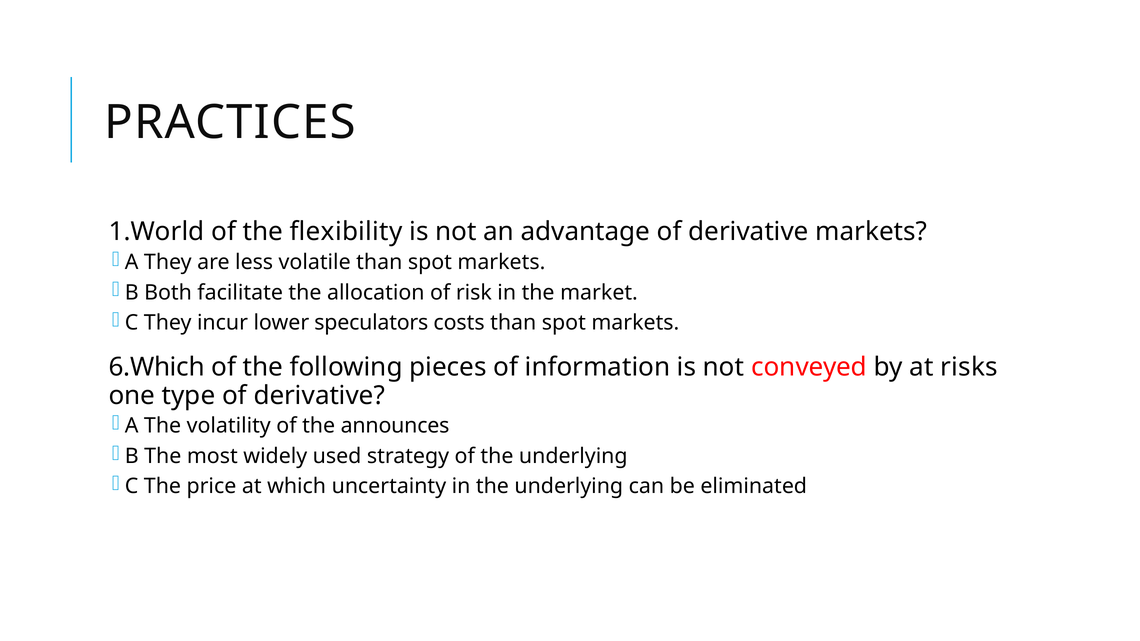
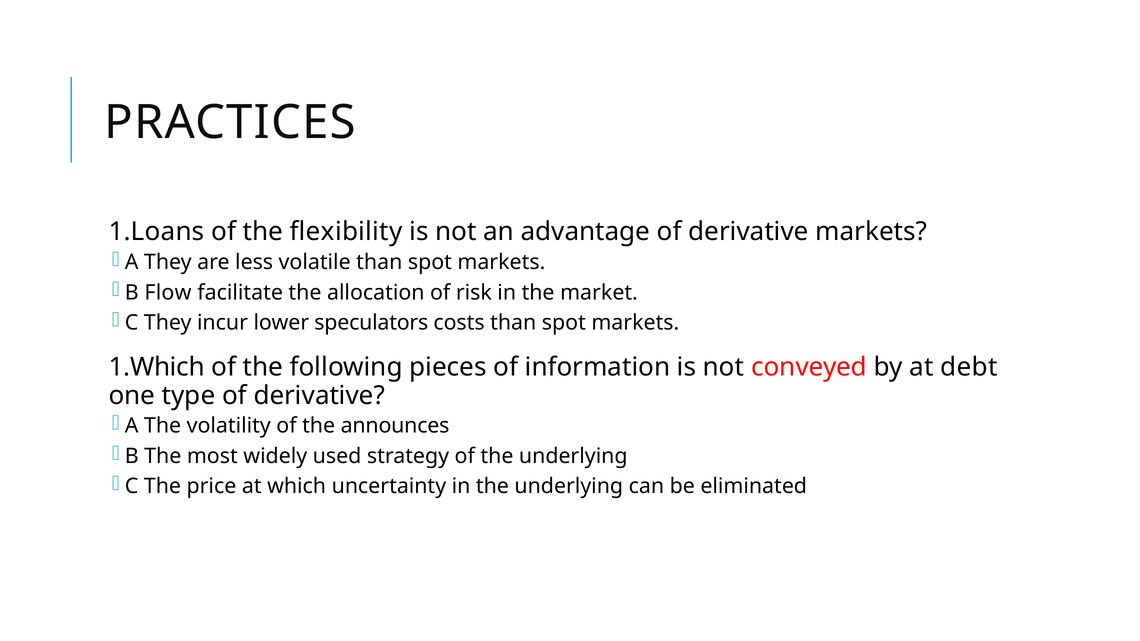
1.World: 1.World -> 1.Loans (157, 232)
Both: Both -> Flow (168, 293)
6.Which: 6.Which -> 1.Which (157, 367)
risks: risks -> debt (969, 367)
